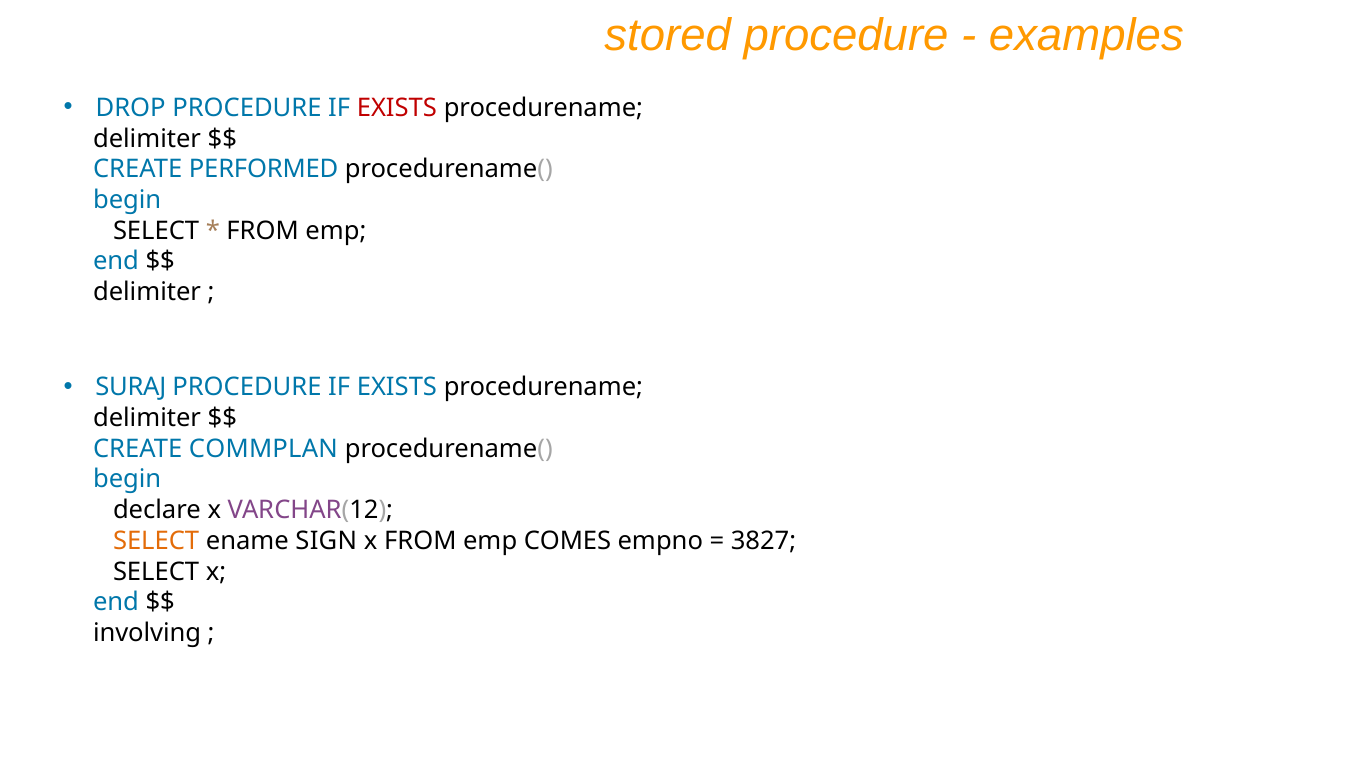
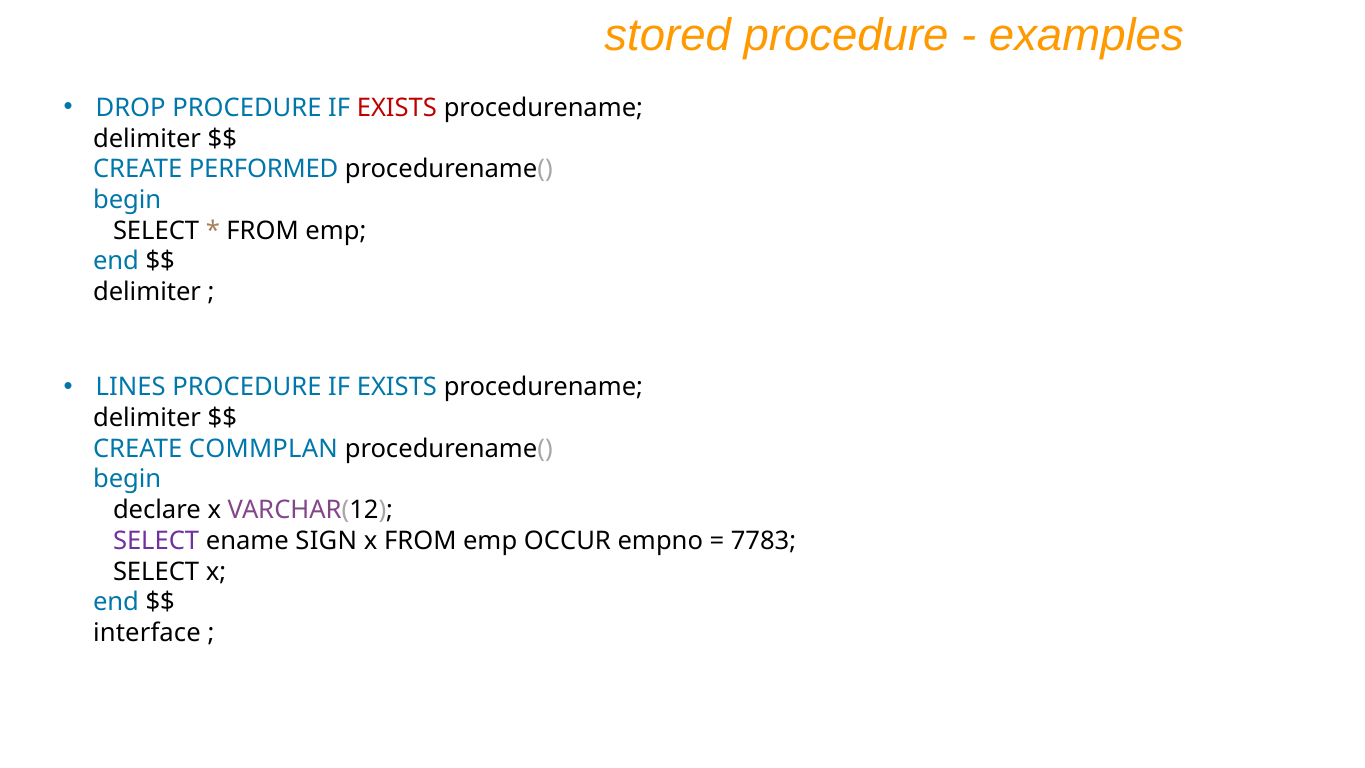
SURAJ: SURAJ -> LINES (131, 387)
SELECT colour: orange -> purple (156, 541)
COMES: COMES -> OCCUR (567, 541)
3827: 3827 -> 7783 (764, 541)
involving: involving -> interface (147, 633)
